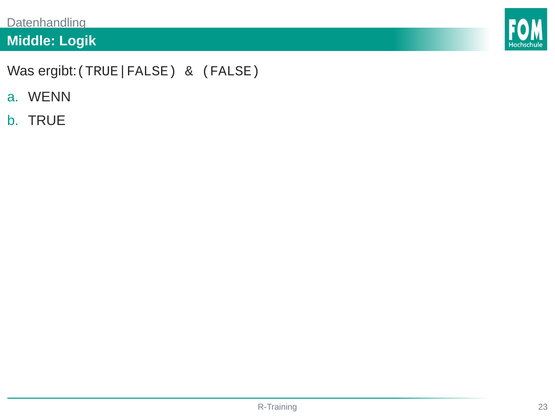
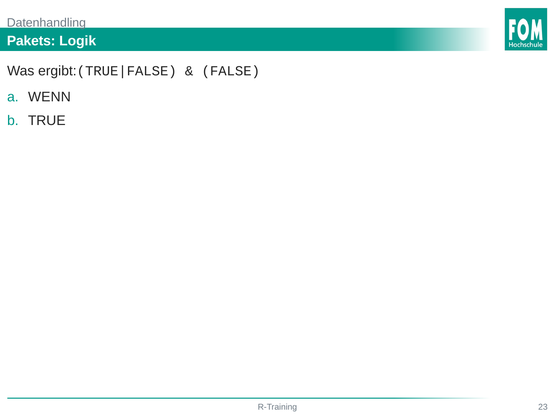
Middle: Middle -> Pakets (31, 41)
